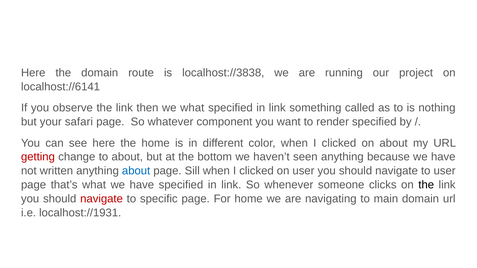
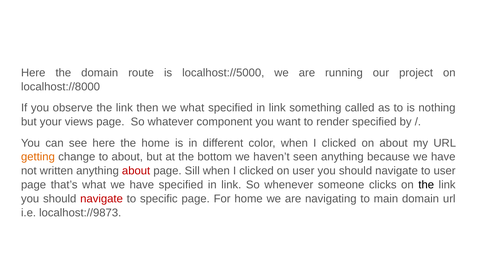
localhost://3838: localhost://3838 -> localhost://5000 (223, 73)
localhost://6141: localhost://6141 -> localhost://8000 (61, 87)
safari: safari -> views (79, 122)
getting colour: red -> orange (38, 157)
about colour: blue -> red (136, 171)
localhost://1931: localhost://1931 -> localhost://9873 (80, 213)
